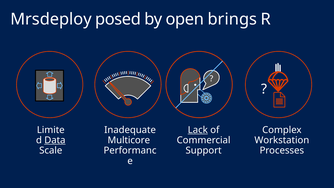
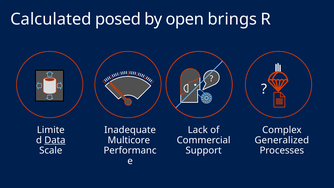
Mrsdeploy: Mrsdeploy -> Calculated (51, 19)
Lack underline: present -> none (198, 130)
Workstation: Workstation -> Generalized (282, 140)
